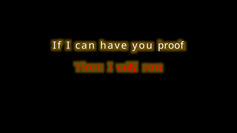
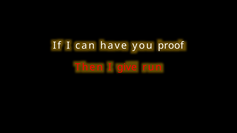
only: only -> give (127, 67)
